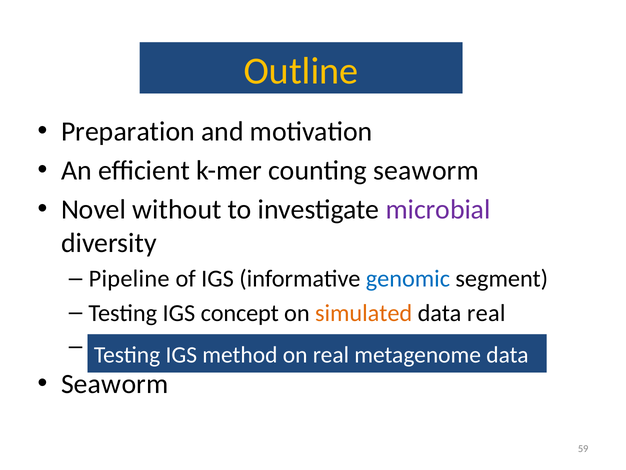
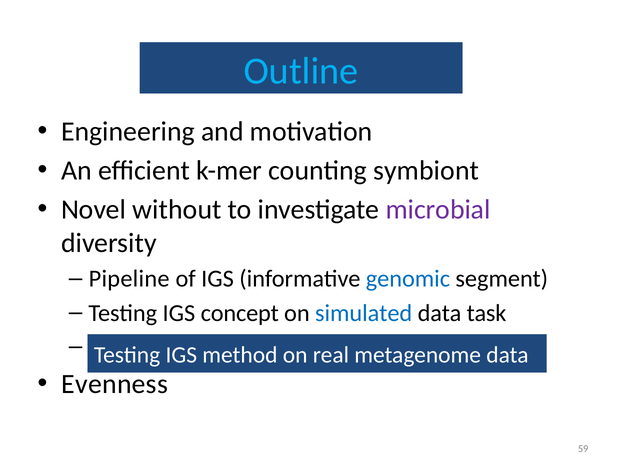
Outline colour: yellow -> light blue (301, 71)
Preparation: Preparation -> Engineering (128, 131)
counting seaworm: seaworm -> symbiont (426, 170)
simulated colour: orange -> blue (364, 313)
data real: real -> task (486, 313)
Seaworm: Seaworm -> Evenness (115, 384)
